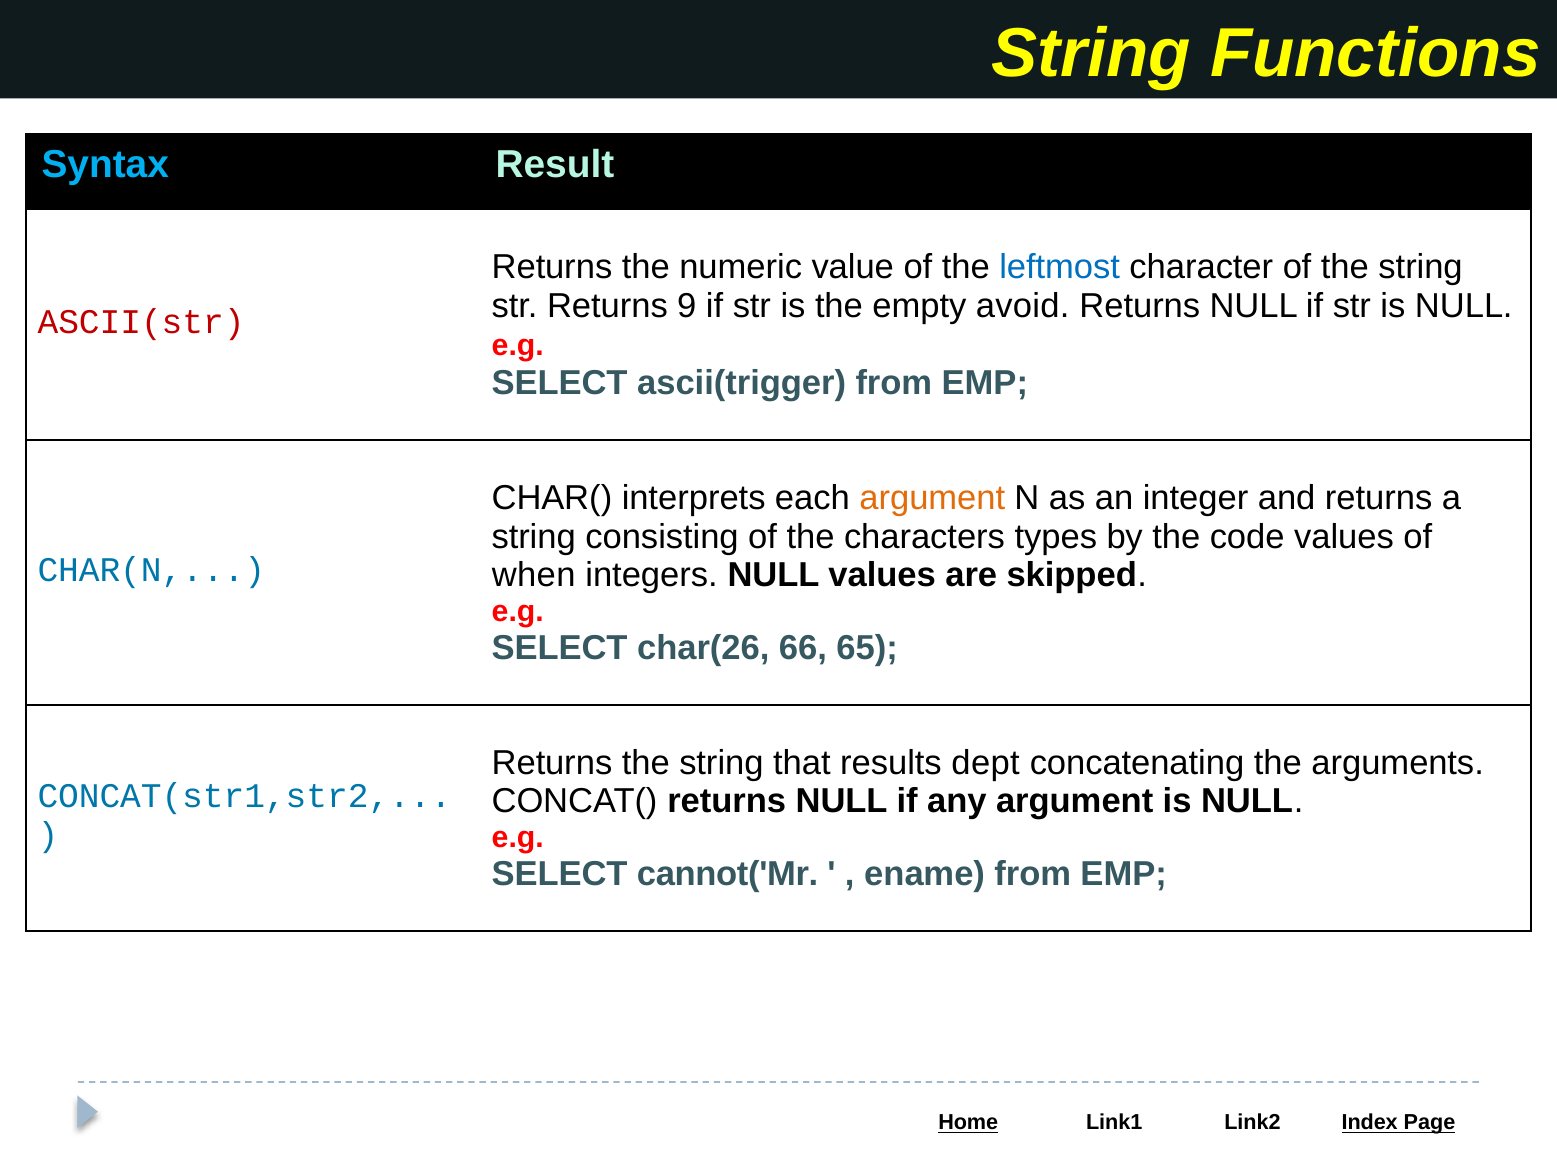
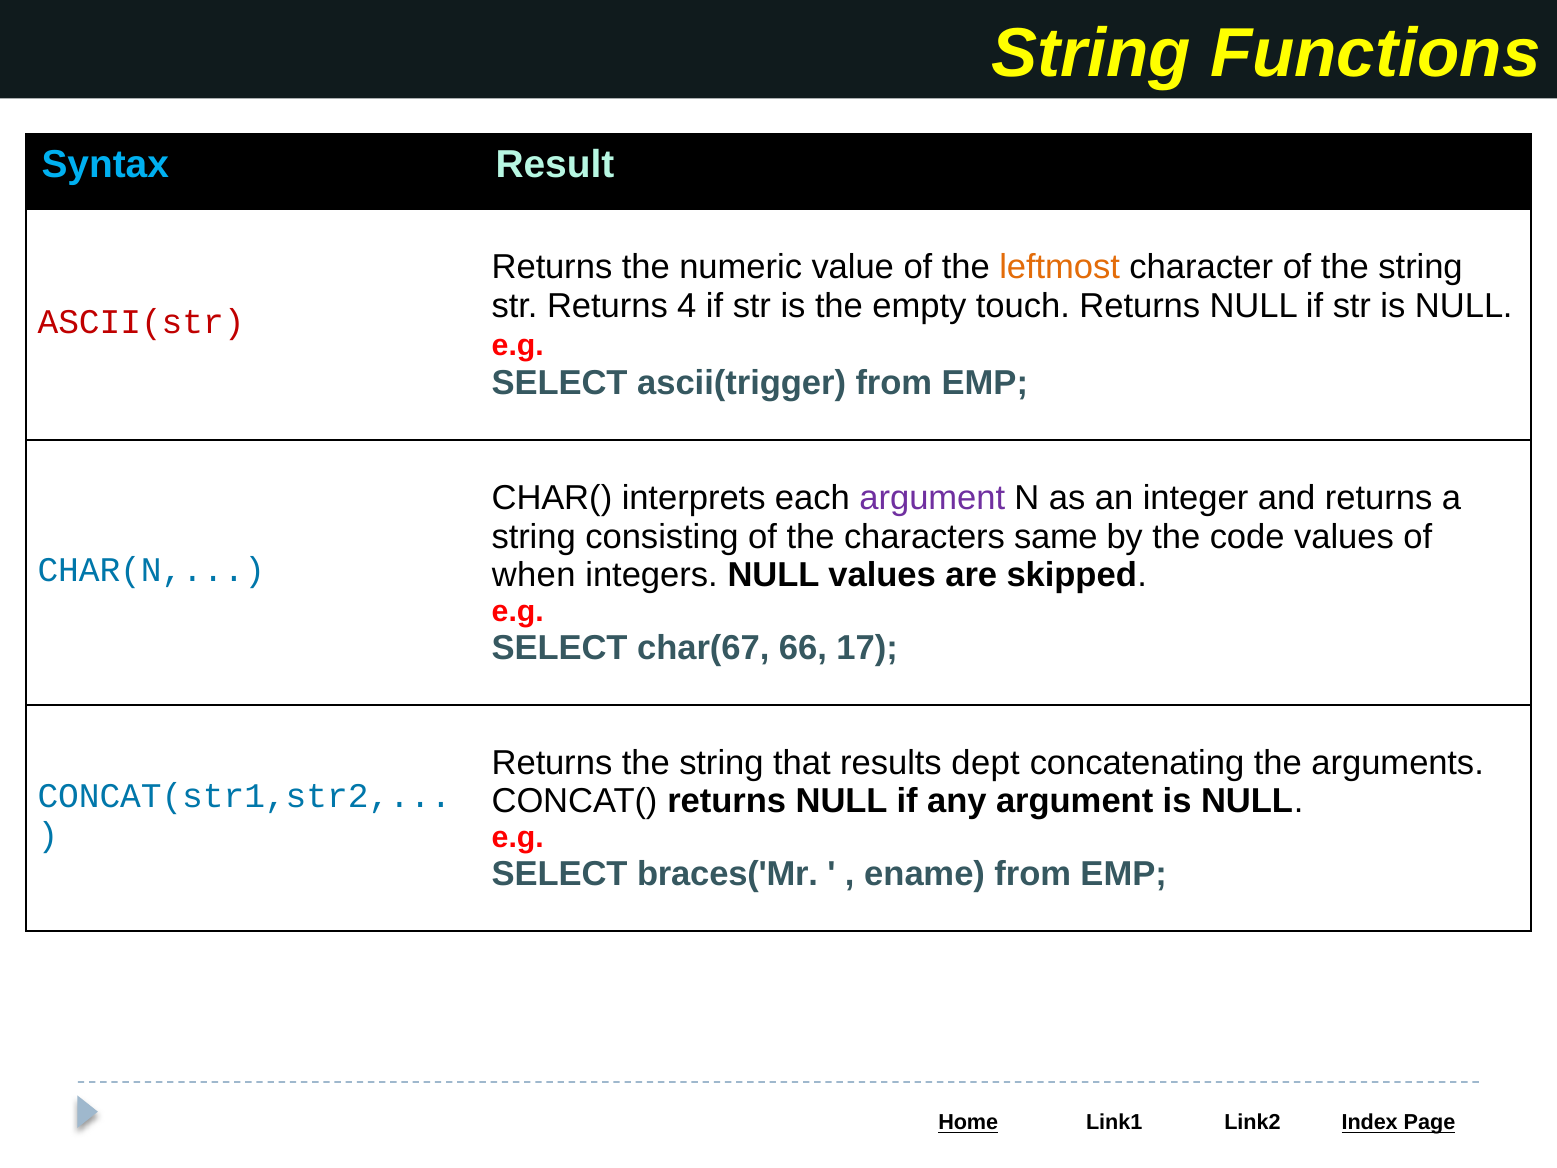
leftmost colour: blue -> orange (1060, 268)
9: 9 -> 4 (687, 306)
avoid: avoid -> touch (1023, 306)
argument colour: orange -> purple (932, 498)
types: types -> same (1056, 537)
char(26: char(26 -> char(67 (703, 647)
65: 65 -> 17 (867, 647)
cannot('Mr: cannot('Mr -> braces('Mr (728, 874)
